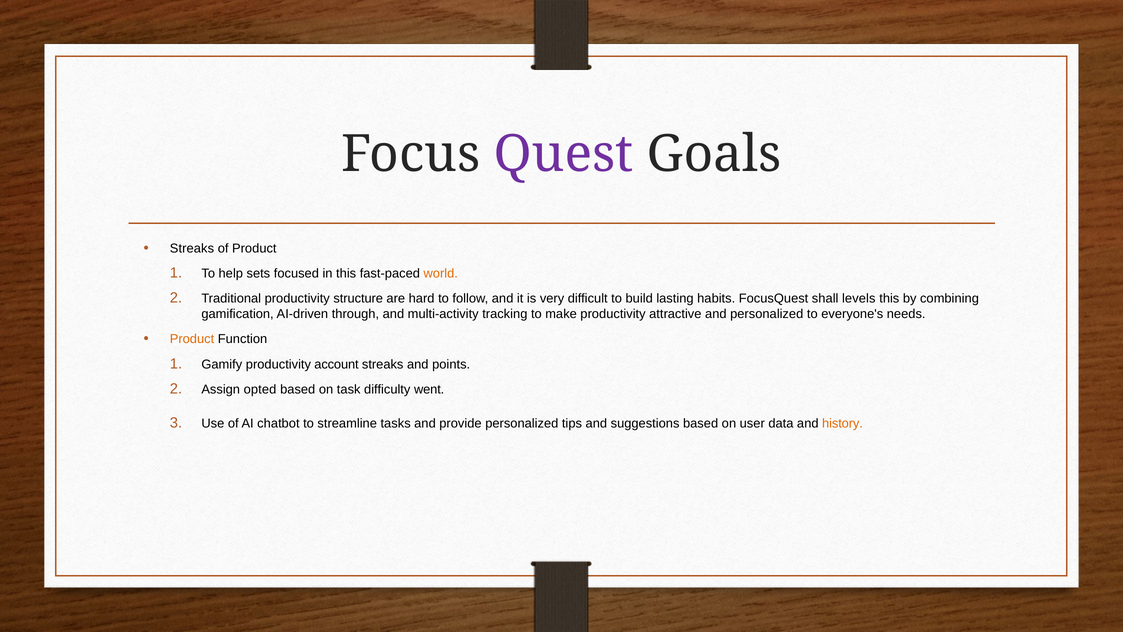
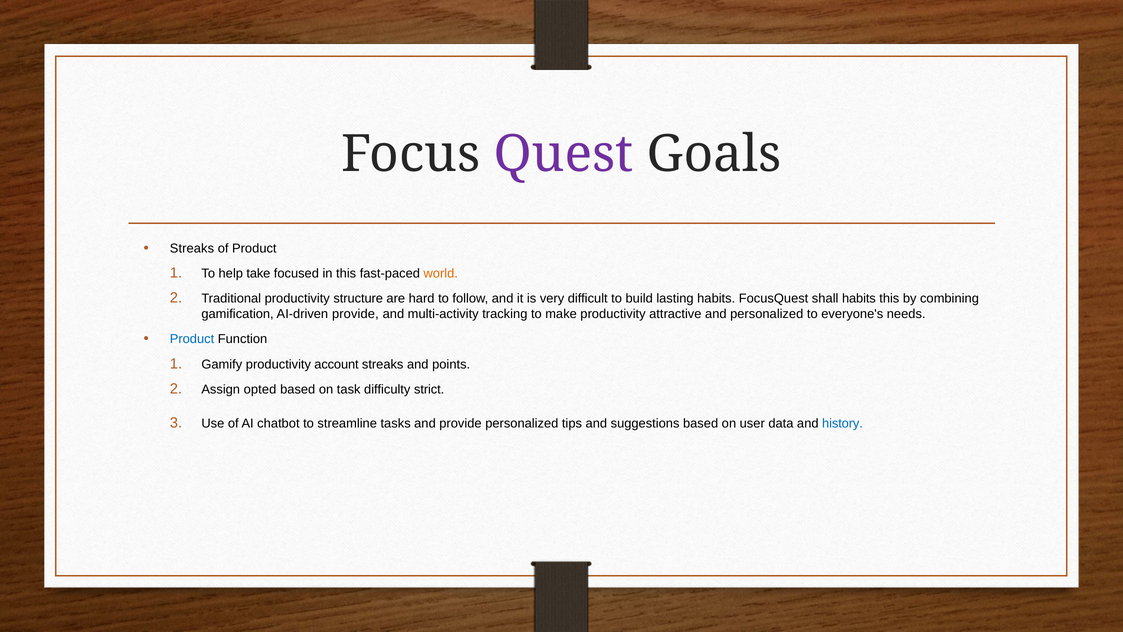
sets: sets -> take (258, 273)
shall levels: levels -> habits (859, 298)
AI-driven through: through -> provide (355, 314)
Product colour: orange -> blue (192, 339)
went: went -> strict (429, 389)
history colour: orange -> blue (842, 423)
